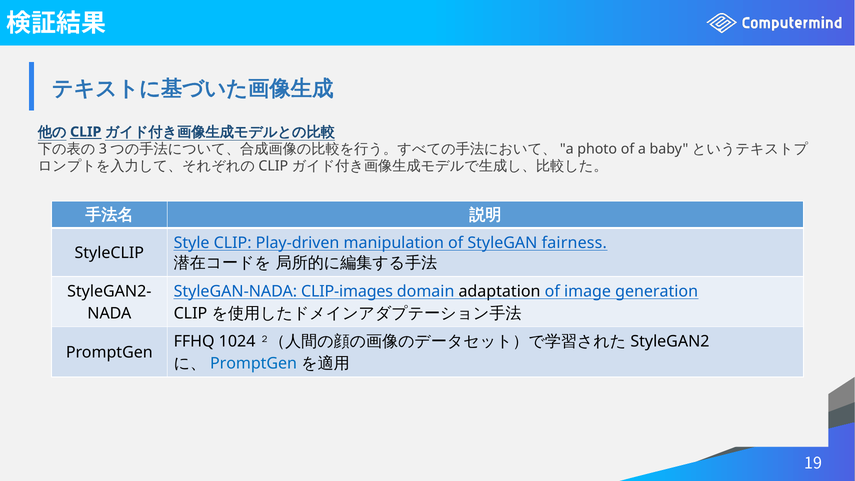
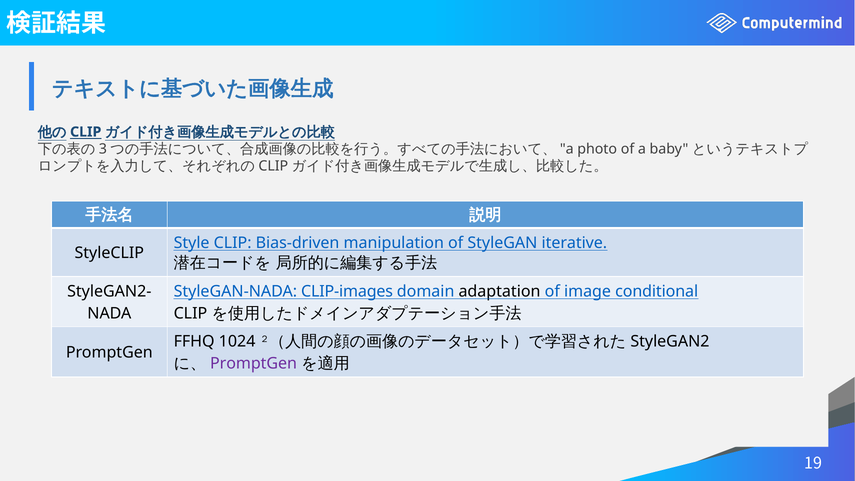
Play-driven: Play-driven -> Bias-driven (298, 243)
fairness: fairness -> iterative (574, 243)
generation: generation -> conditional (657, 291)
PromptGen colour: blue -> purple (254, 364)
